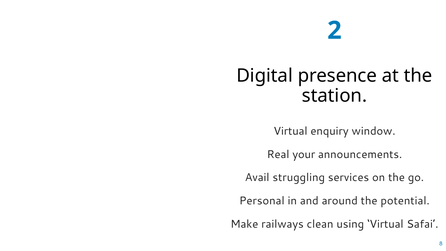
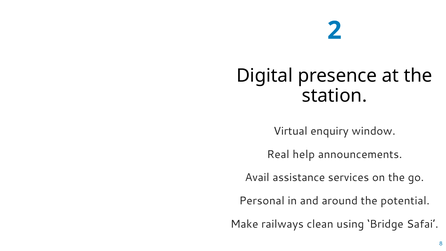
your: your -> help (304, 154)
struggling: struggling -> assistance (299, 178)
using Virtual: Virtual -> Bridge (385, 224)
